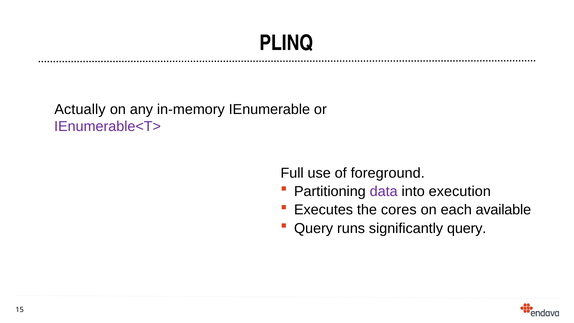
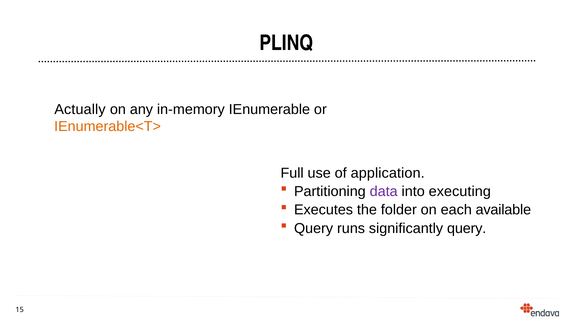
IEnumerable<T> colour: purple -> orange (108, 126)
foreground: foreground -> application (388, 173)
execution: execution -> executing (460, 191)
cores: cores -> folder (399, 210)
